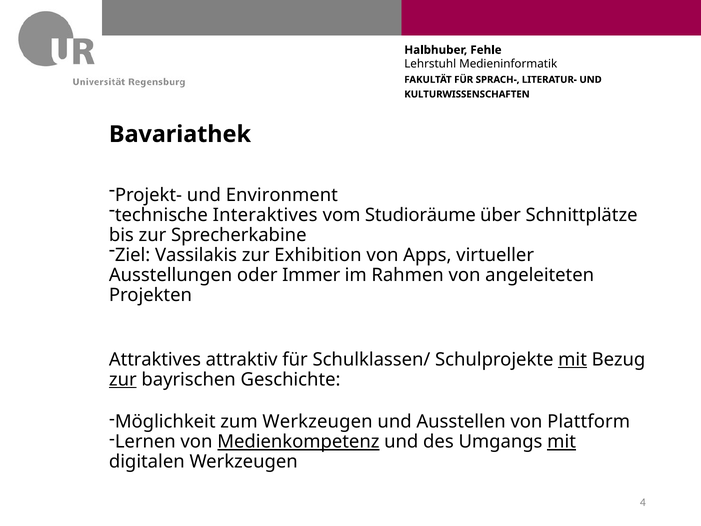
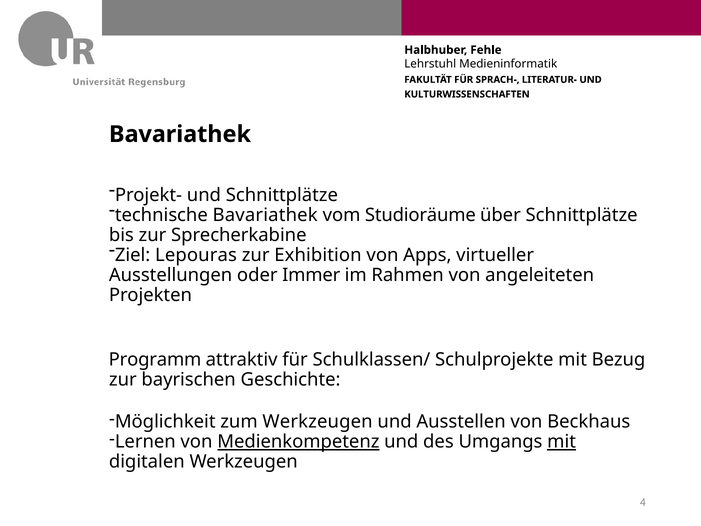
und Environment: Environment -> Schnittplätze (282, 195)
technische Interaktives: Interaktives -> Bavariathek (265, 215)
Vassilakis: Vassilakis -> Lepouras (196, 255)
Attraktives: Attraktives -> Programm (155, 359)
mit underline: present -> none (573, 359)
zur underline: present -> none (123, 379)
Plattform: Plattform -> Beckhaus (589, 422)
